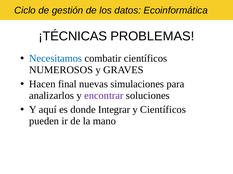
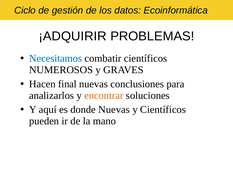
¡TÉCNICAS: ¡TÉCNICAS -> ¡ADQUIRIR (73, 36)
simulaciones: simulaciones -> conclusiones (137, 84)
encontrar colour: purple -> orange (104, 96)
donde Integrar: Integrar -> Nuevas (114, 110)
